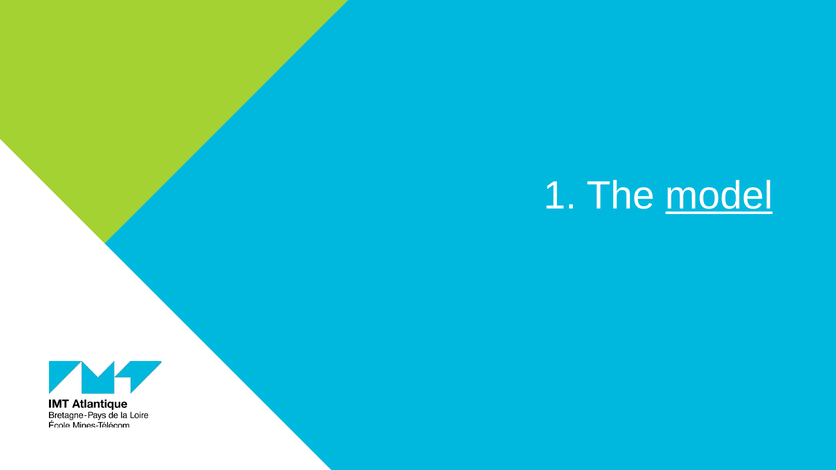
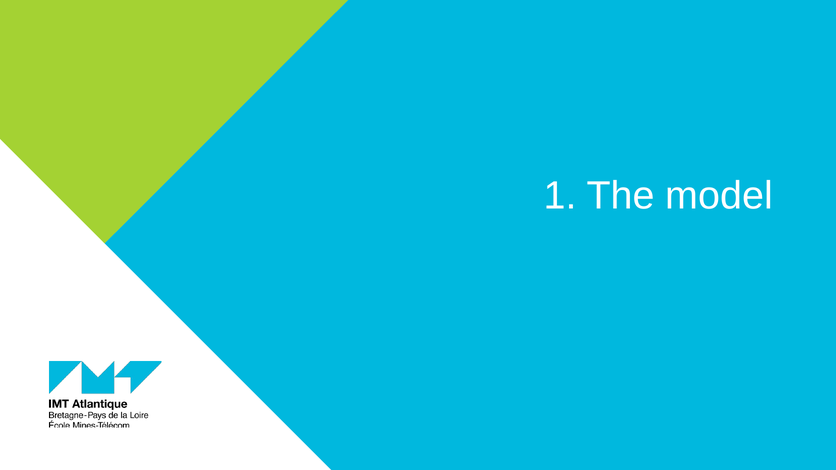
model underline: present -> none (719, 196)
